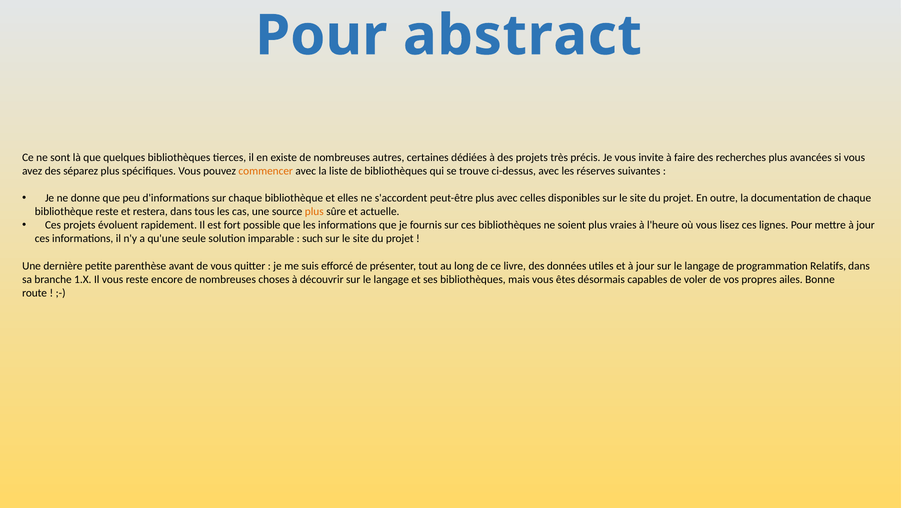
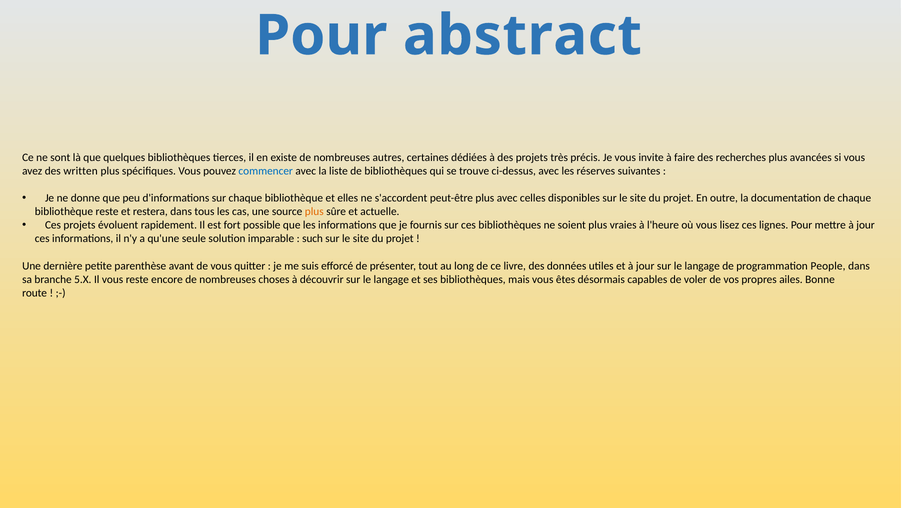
séparez: séparez -> written (81, 171)
commencer colour: orange -> blue (266, 171)
Relatifs: Relatifs -> People (828, 266)
1.X: 1.X -> 5.X (83, 279)
